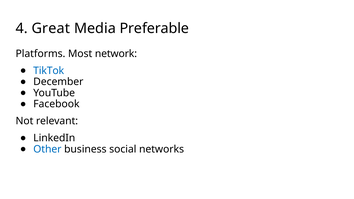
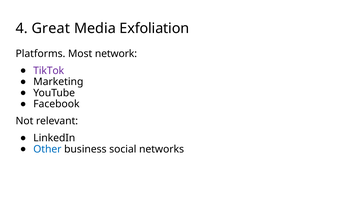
Preferable: Preferable -> Exfoliation (154, 28)
TikTok colour: blue -> purple (49, 71)
December: December -> Marketing (58, 82)
